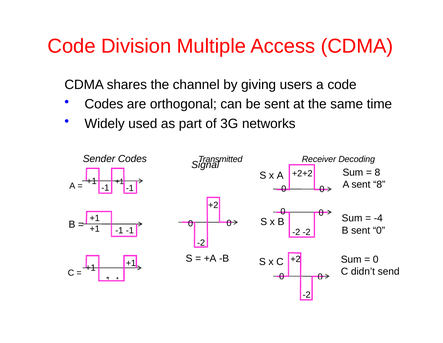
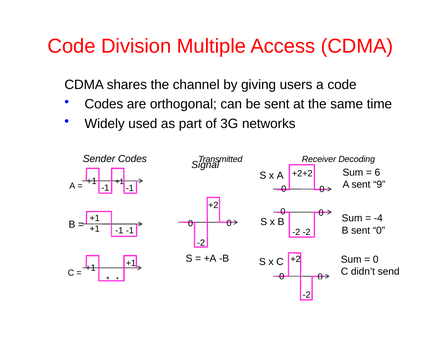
8: 8 -> 6 (377, 172)
sent 8: 8 -> 9 (379, 184)
